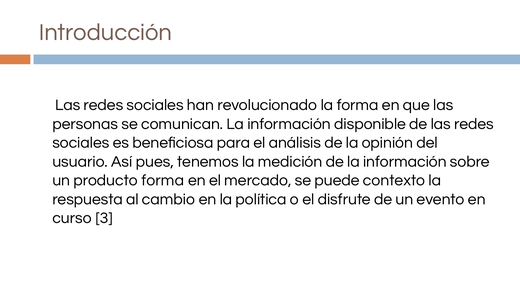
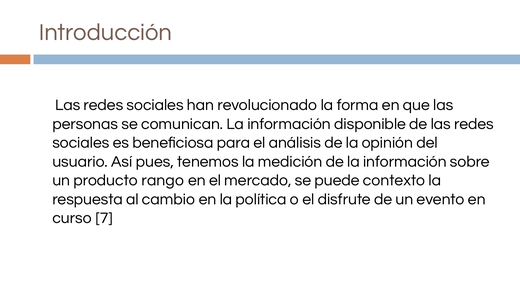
producto forma: forma -> rango (163, 181)
3: 3 -> 7 (104, 218)
